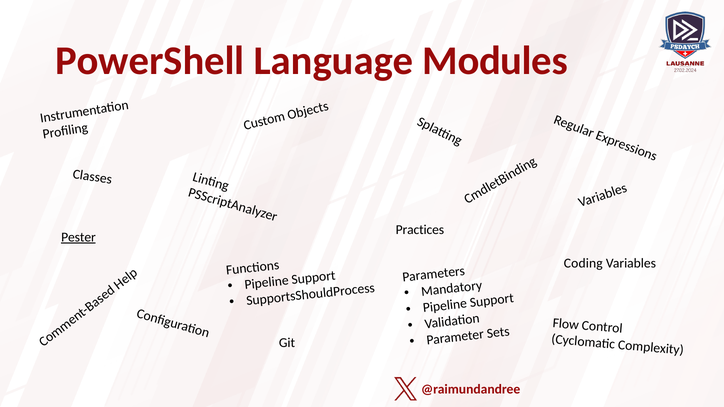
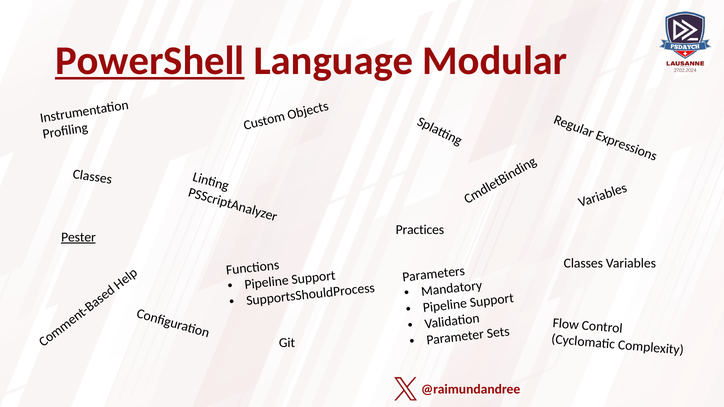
PowerShell underline: none -> present (150, 61)
Modules: Modules -> Modular (495, 61)
Coding: Coding -> Classes (583, 263)
